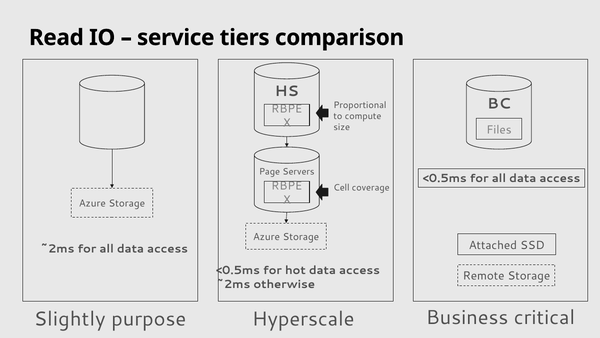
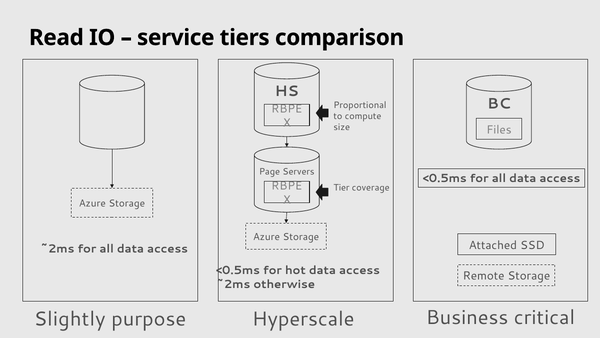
Cell: Cell -> Tier (341, 187)
